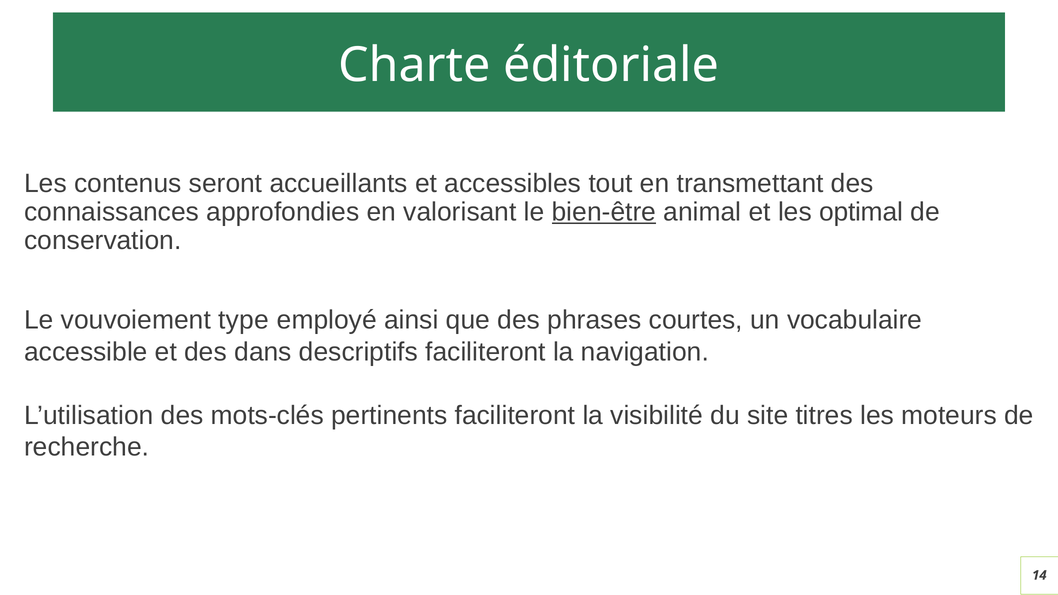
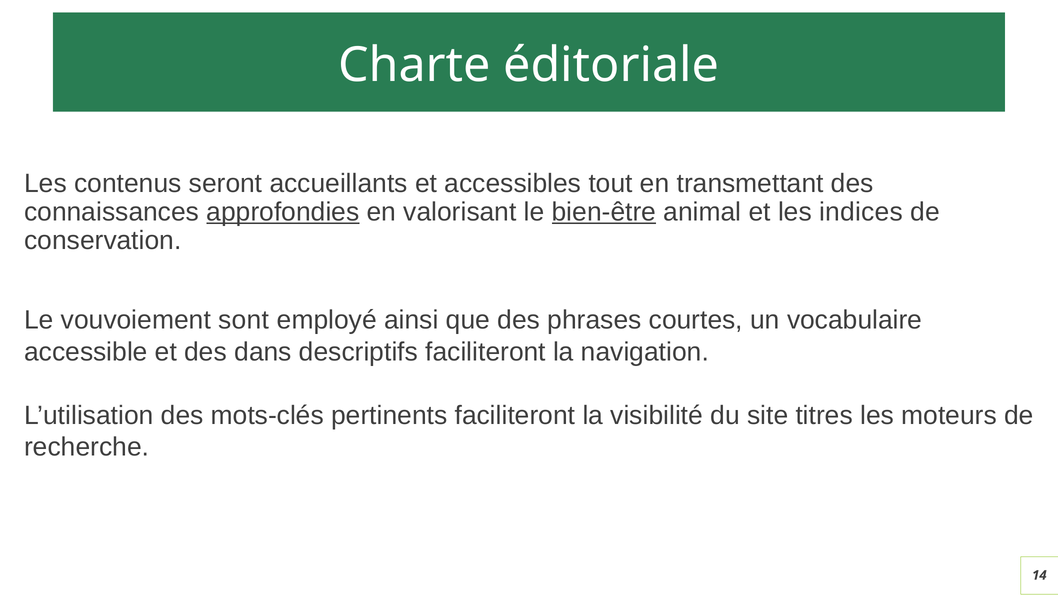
approfondies underline: none -> present (283, 212)
optimal: optimal -> indices (861, 212)
type: type -> sont (244, 320)
